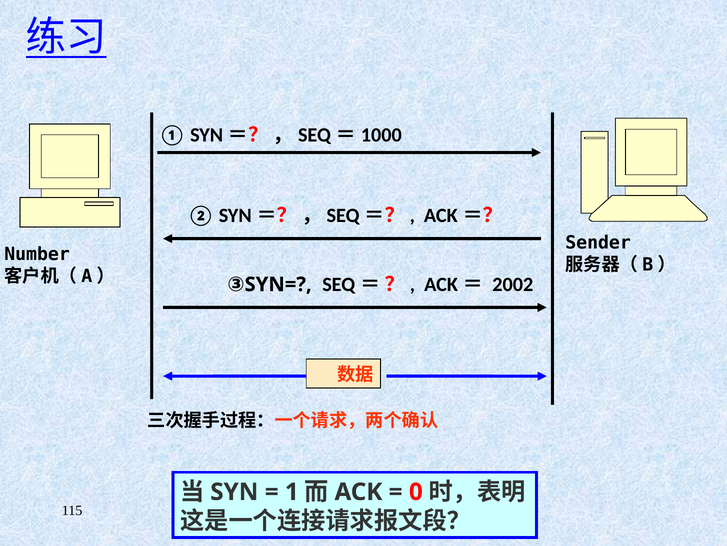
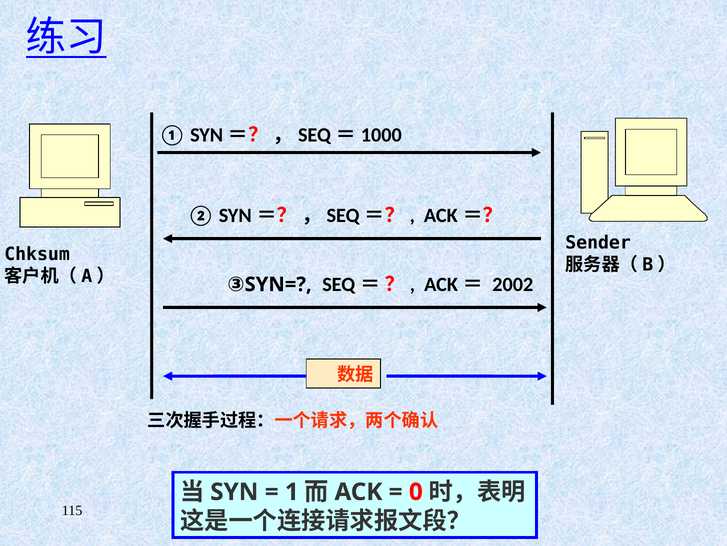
Number: Number -> Chksum (37, 254)
